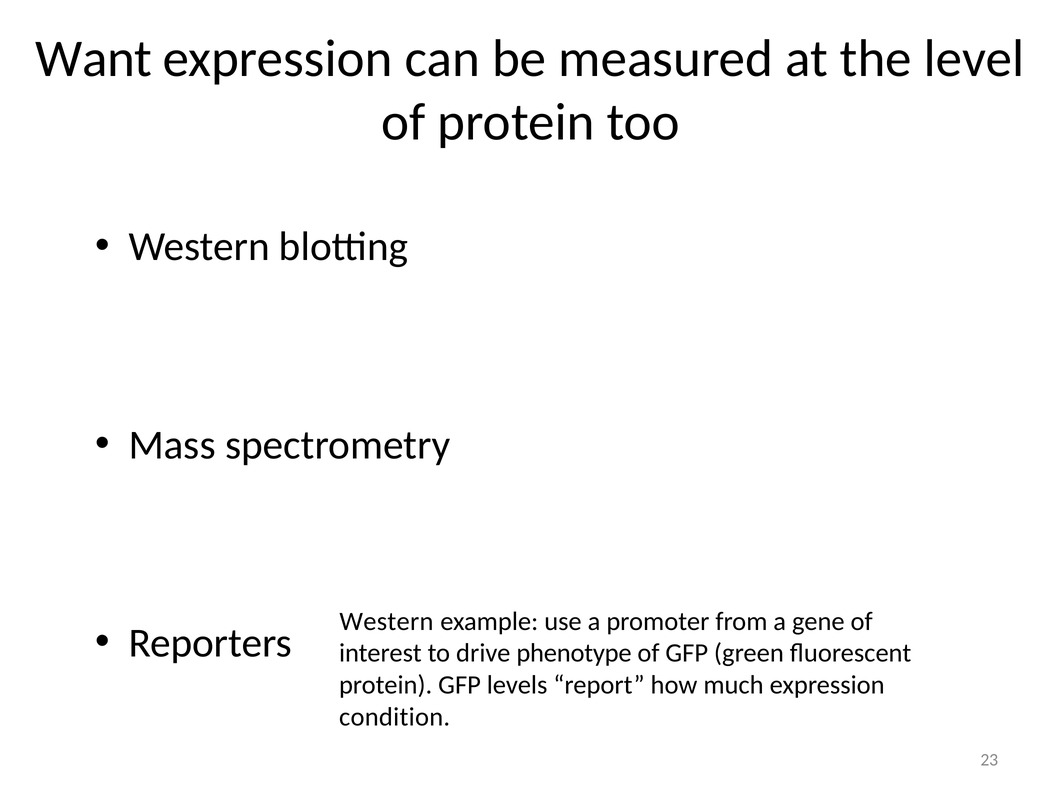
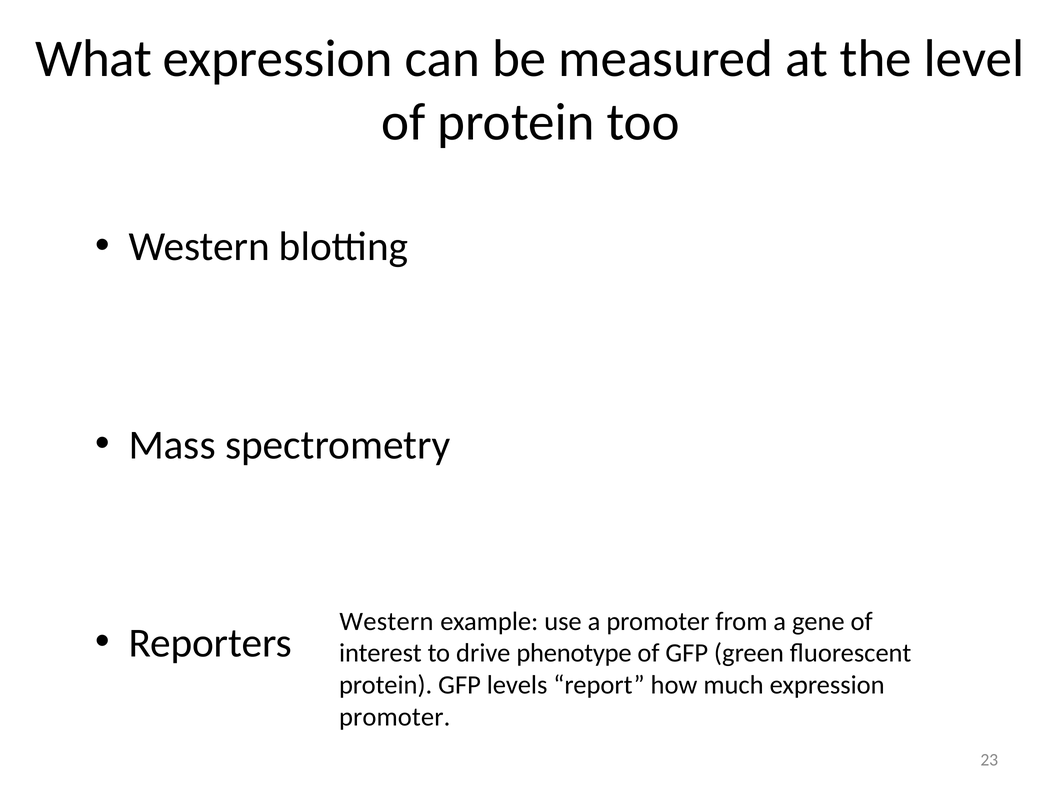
Want: Want -> What (94, 59)
condition: condition -> promoter (395, 717)
